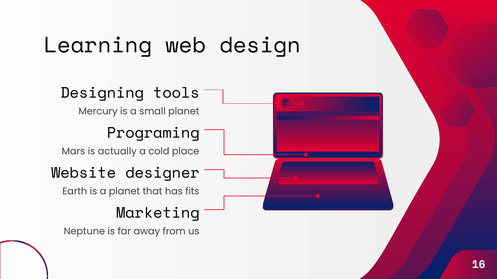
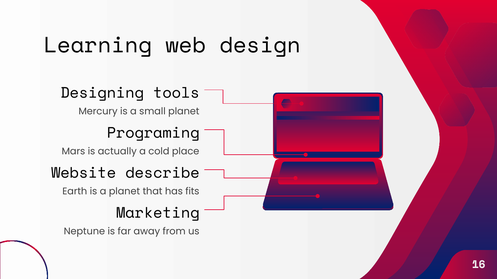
designer: designer -> describe (162, 173)
